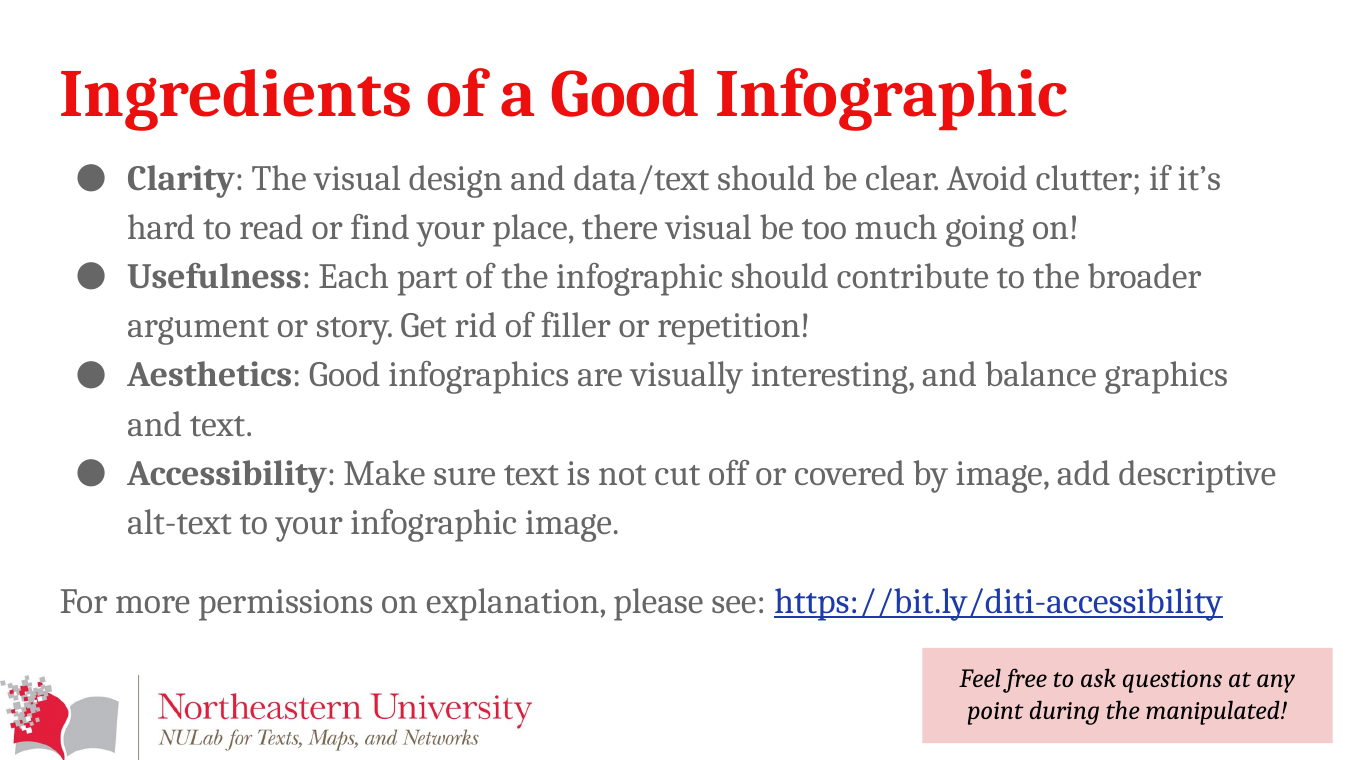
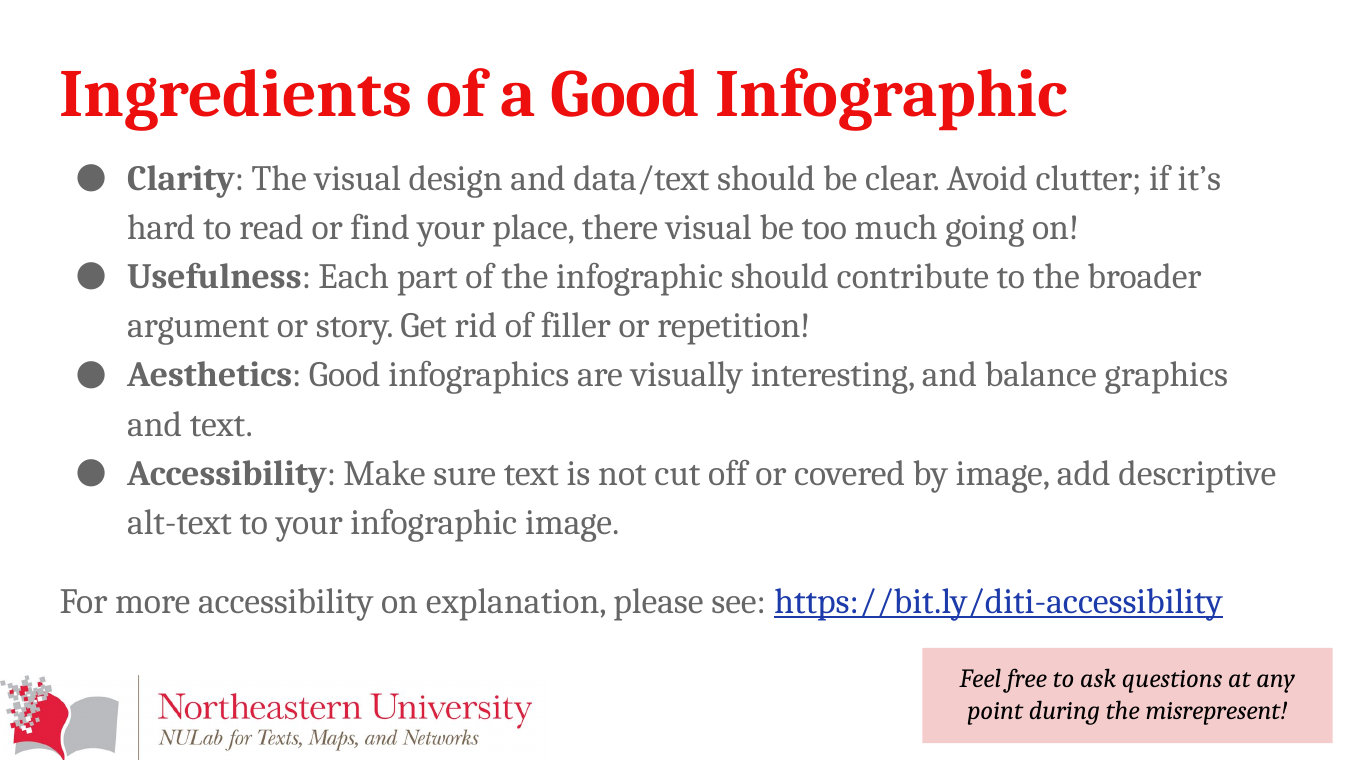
more permissions: permissions -> accessibility (286, 602)
manipulated: manipulated -> misrepresent (1217, 711)
